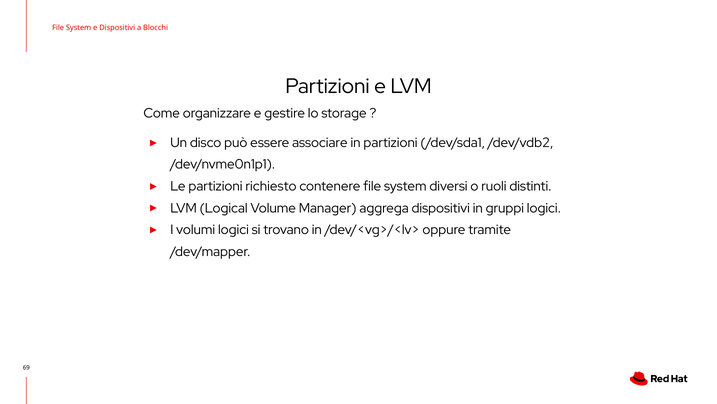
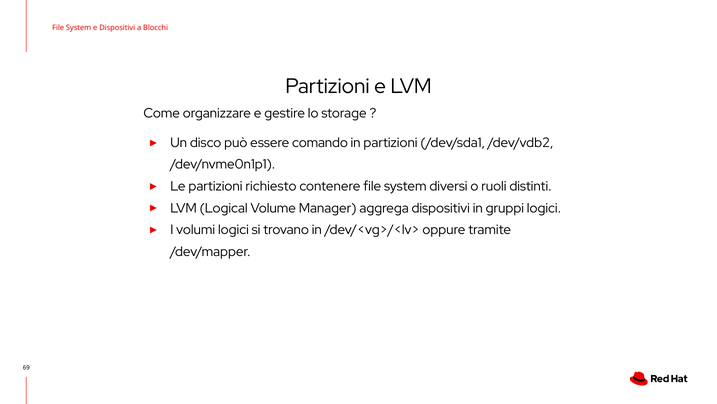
associare: associare -> comando (320, 142)
